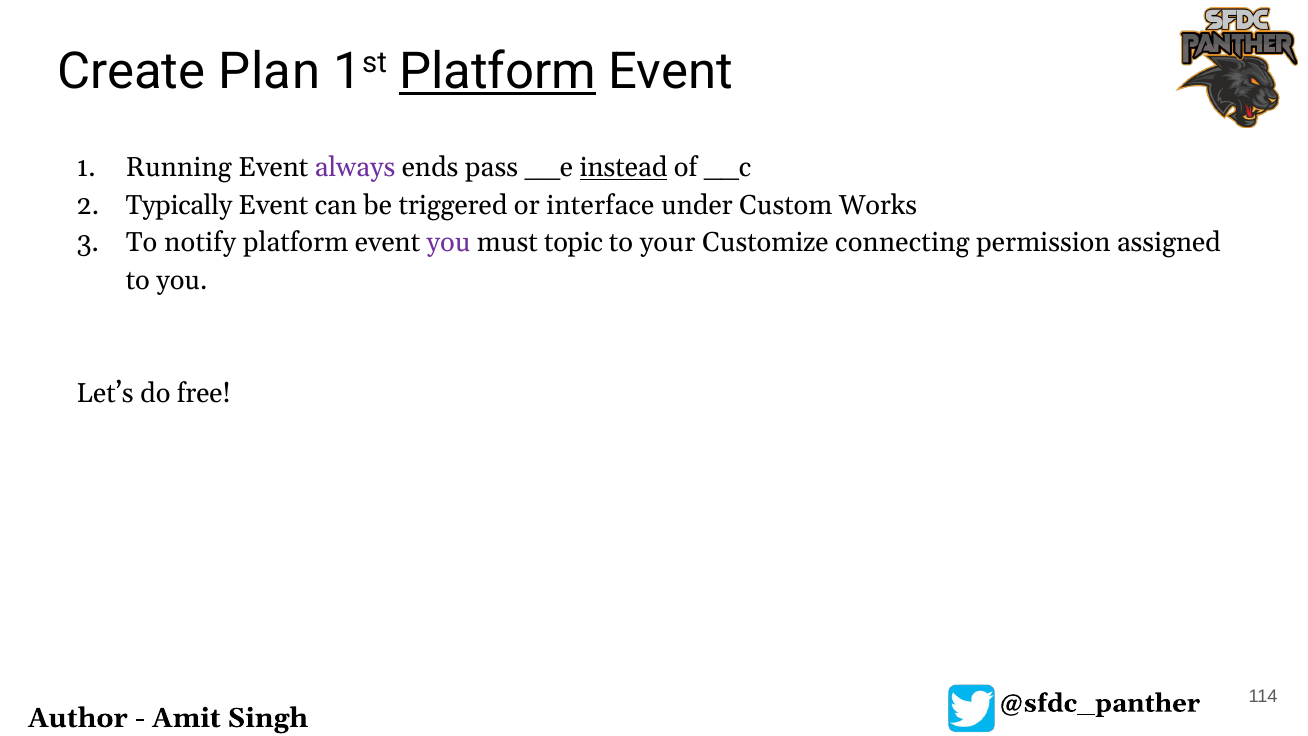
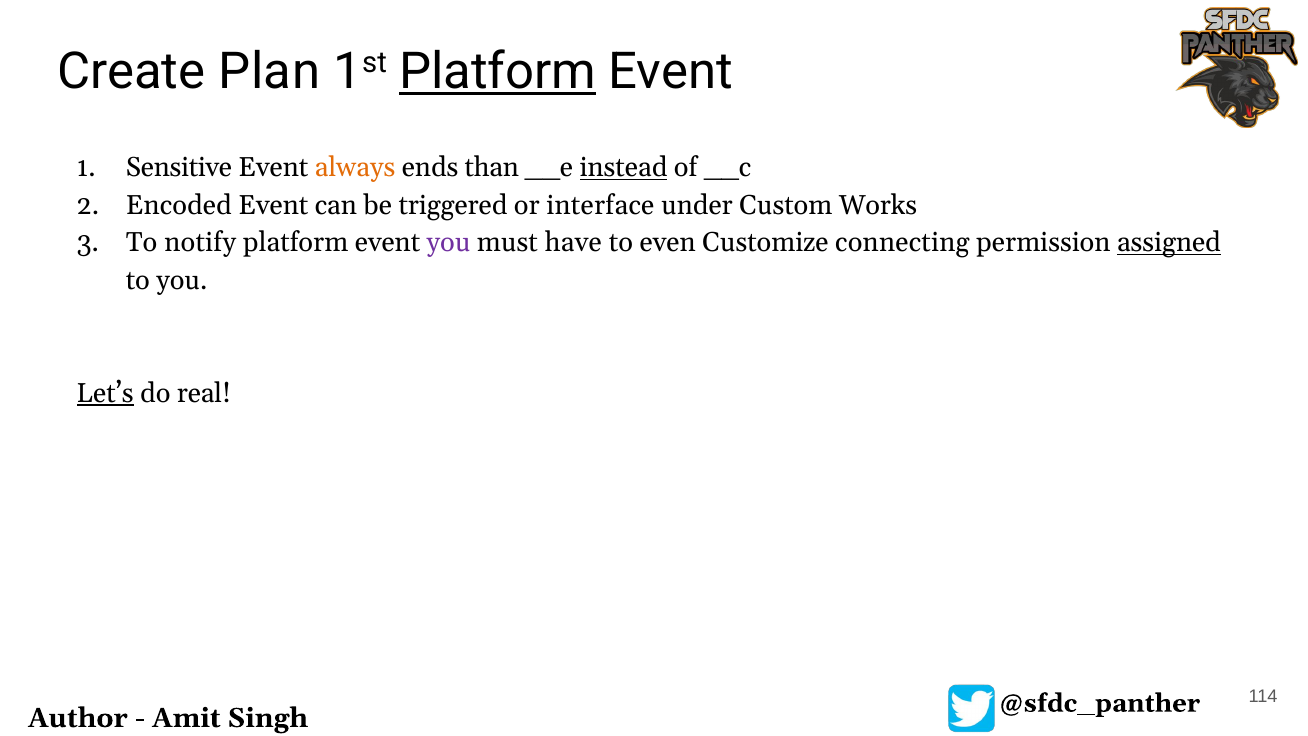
Running: Running -> Sensitive (179, 168)
always colour: purple -> orange (355, 168)
pass: pass -> than (492, 168)
Typically: Typically -> Encoded (179, 205)
topic: topic -> have (573, 243)
your: your -> even (668, 243)
assigned underline: none -> present (1169, 243)
Let’s underline: none -> present (105, 393)
free: free -> real (204, 393)
